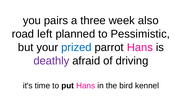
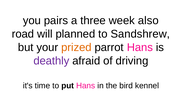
left: left -> will (45, 34)
Pessimistic: Pessimistic -> Sandshrew (140, 34)
prized colour: blue -> orange (76, 47)
